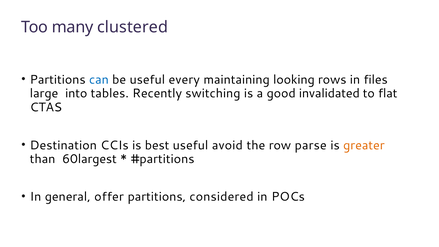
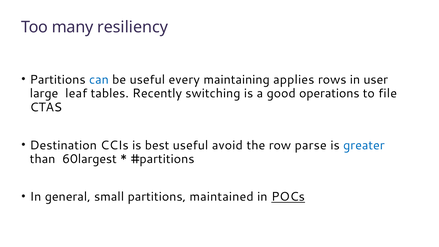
clustered: clustered -> resiliency (133, 27)
looking: looking -> applies (294, 80)
files: files -> user (376, 80)
into: into -> leaf (76, 93)
invalidated: invalidated -> operations (329, 93)
flat: flat -> file (388, 93)
greater colour: orange -> blue (364, 145)
offer: offer -> small (109, 197)
considered: considered -> maintained (222, 197)
POCs underline: none -> present (288, 197)
